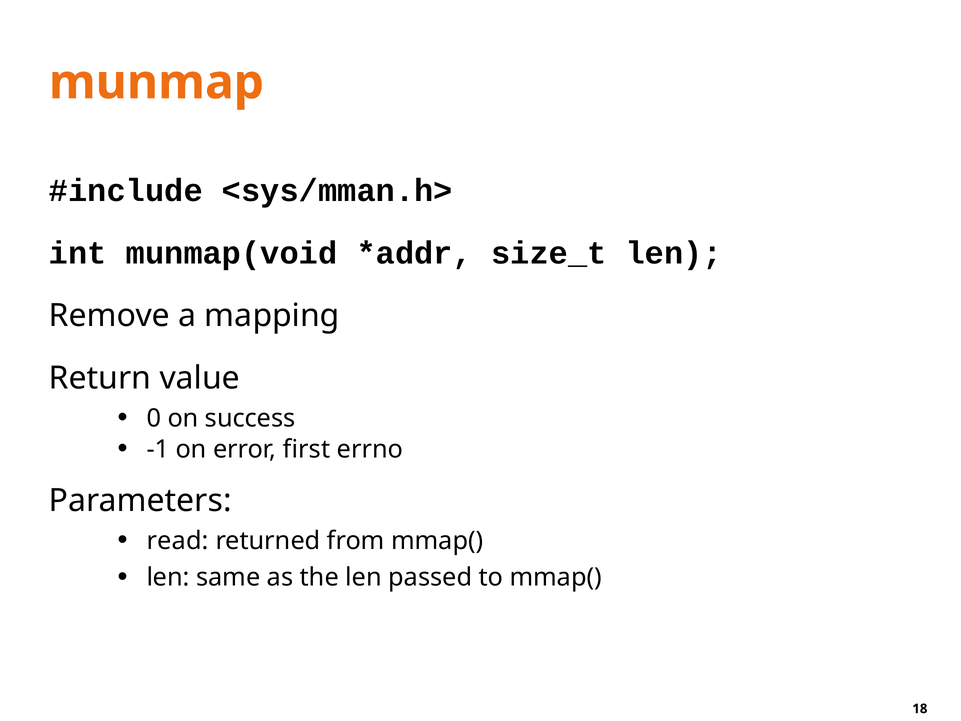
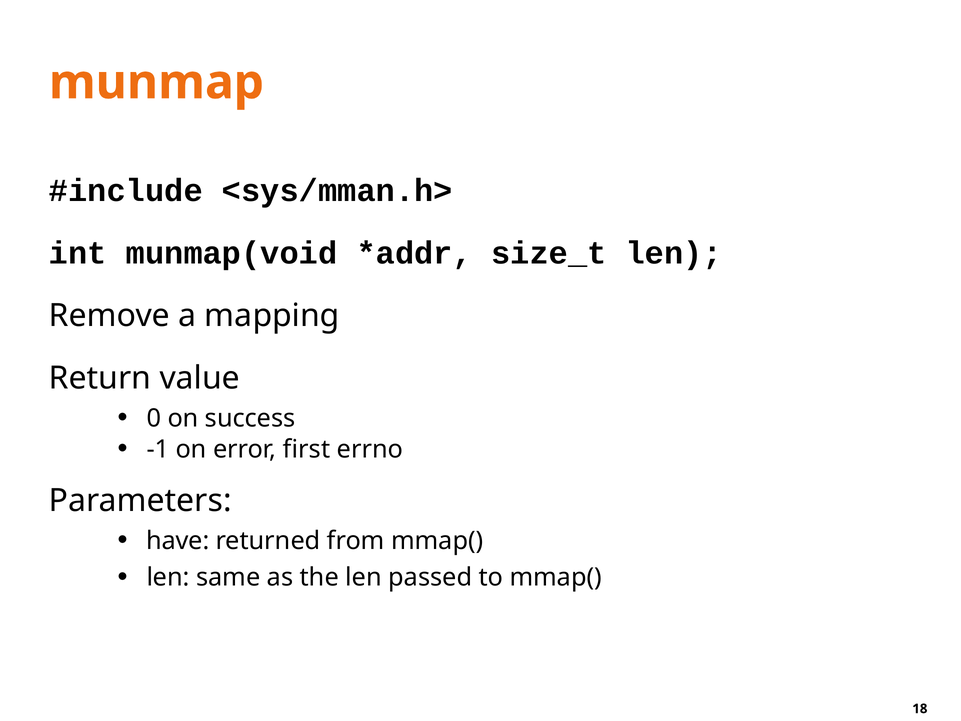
read: read -> have (178, 540)
